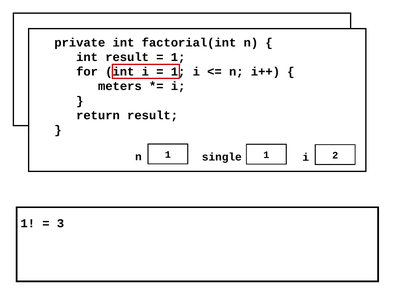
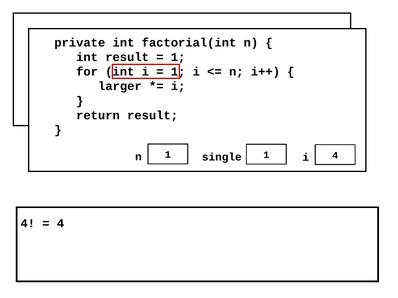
meters: meters -> larger (120, 86)
n 2: 2 -> 4 (335, 156)
1: 1 -> 4 (28, 224)
3: 3 -> 4 (61, 224)
